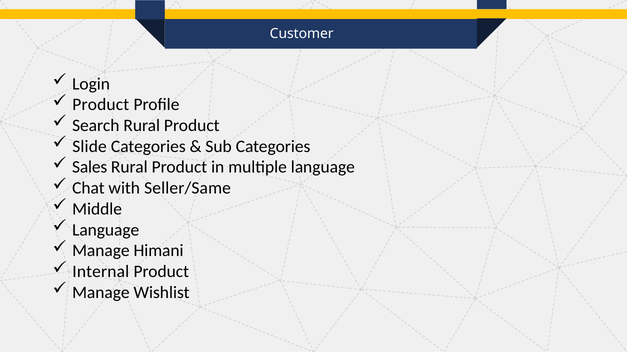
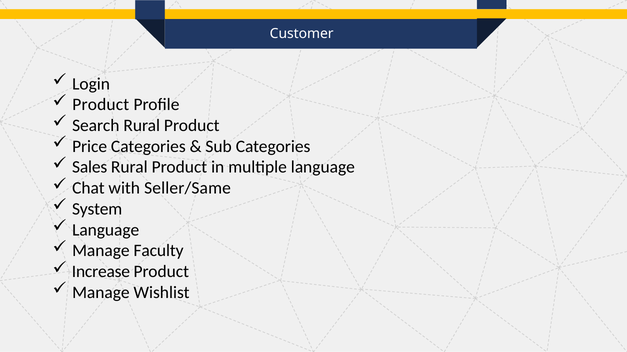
Slide: Slide -> Price (90, 147)
Middle: Middle -> System (97, 209)
Himani: Himani -> Faculty (159, 251)
Internal: Internal -> Increase (101, 272)
